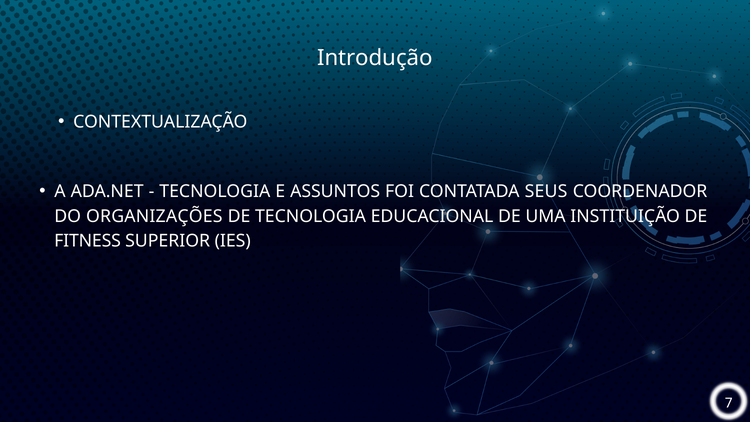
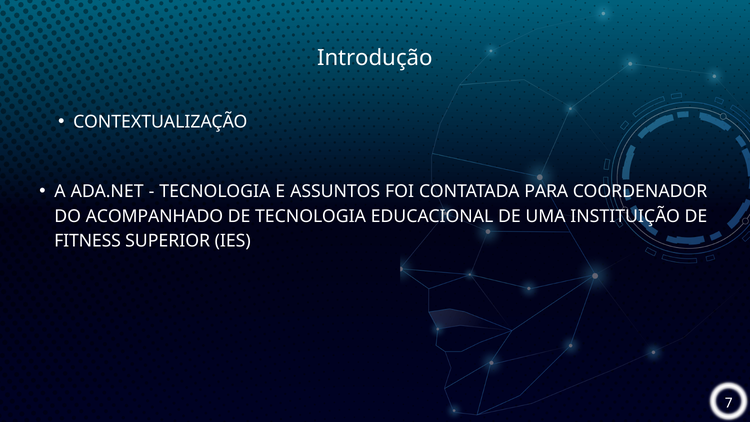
SEUS: SEUS -> PARA (546, 192)
ORGANIZAÇÕES: ORGANIZAÇÕES -> ACOMPANHADO (154, 216)
